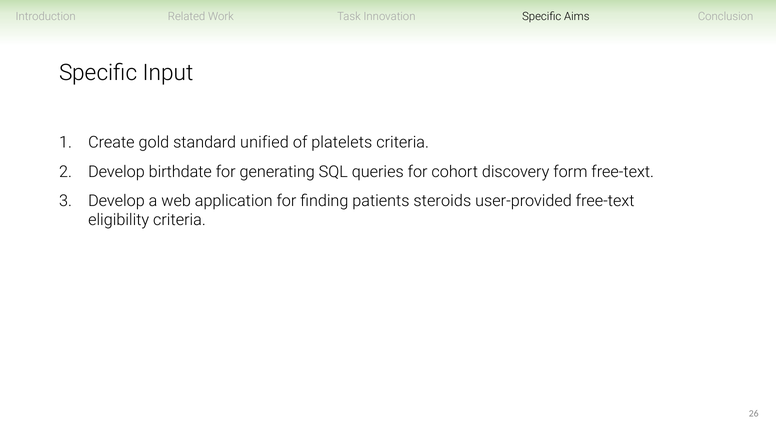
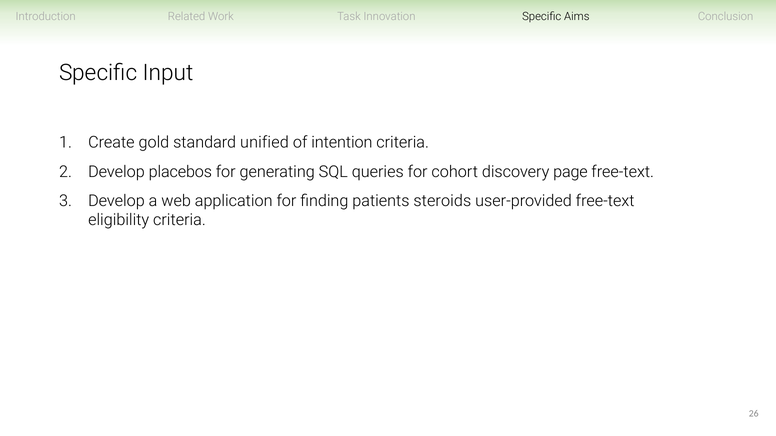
platelets: platelets -> intention (342, 143)
birthdate: birthdate -> placebos (180, 172)
form: form -> page (570, 172)
